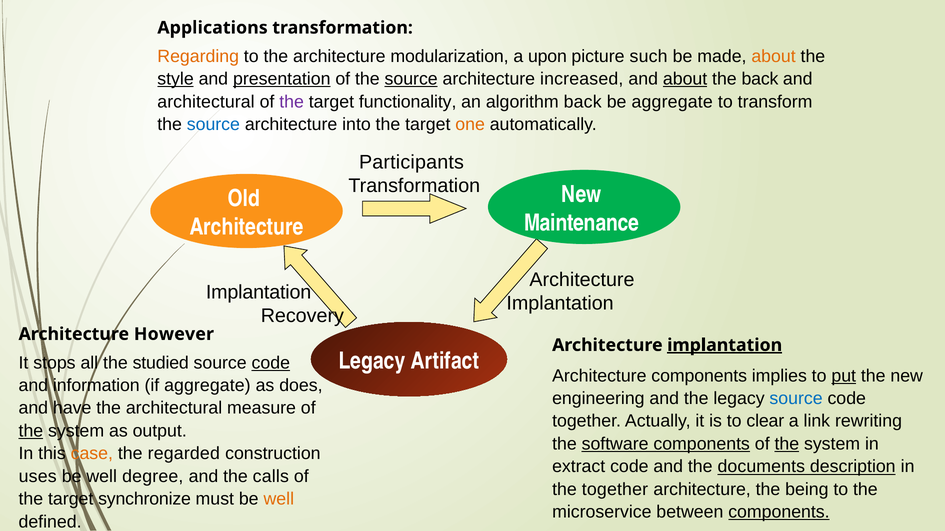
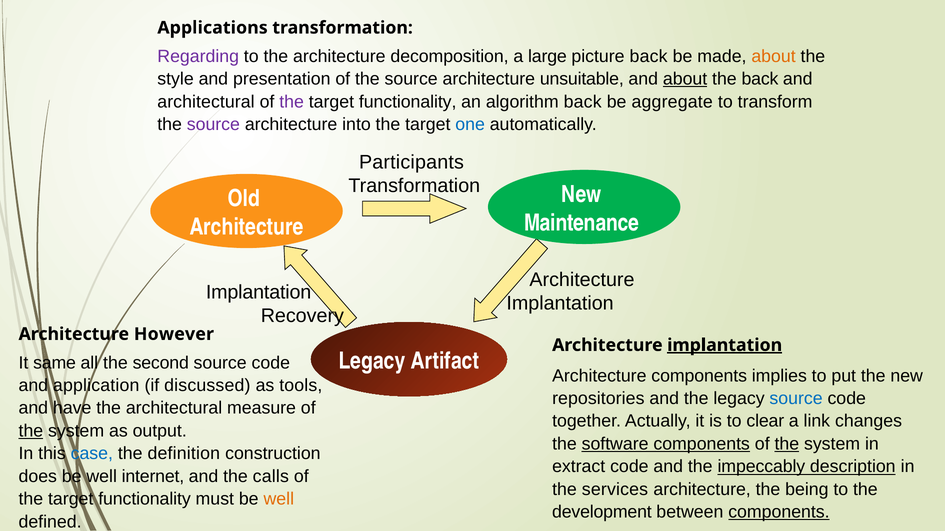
Regarding colour: orange -> purple (198, 56)
modularization: modularization -> decomposition (450, 56)
upon: upon -> large (547, 56)
picture such: such -> back (649, 56)
style underline: present -> none (176, 79)
presentation underline: present -> none (282, 79)
source underline: present -> none (411, 79)
increased: increased -> unsuitable (582, 79)
source colour: blue -> purple (213, 125)
one colour: orange -> blue (470, 125)
stops: stops -> same (55, 363)
studied: studied -> second (161, 363)
code underline: present -> none (271, 363)
put underline: present -> none (844, 376)
information: information -> application (96, 386)
if aggregate: aggregate -> discussed (207, 386)
does: does -> tools (301, 386)
engineering: engineering -> repositories (598, 399)
rewriting: rewriting -> changes (869, 422)
case colour: orange -> blue (92, 454)
regarded: regarded -> definition (184, 454)
documents: documents -> impeccably (761, 467)
uses: uses -> does (38, 477)
degree: degree -> internet (153, 477)
the together: together -> services (615, 490)
synchronize: synchronize -> functionality (145, 500)
microservice: microservice -> development (602, 513)
